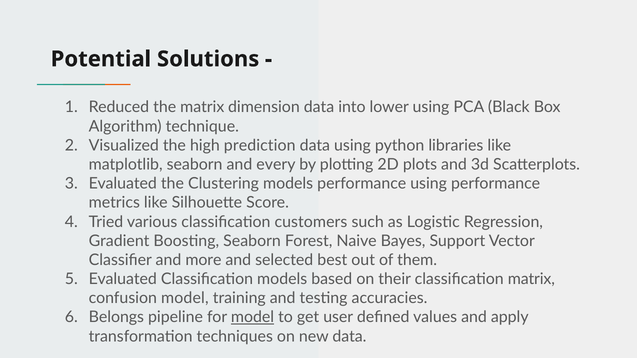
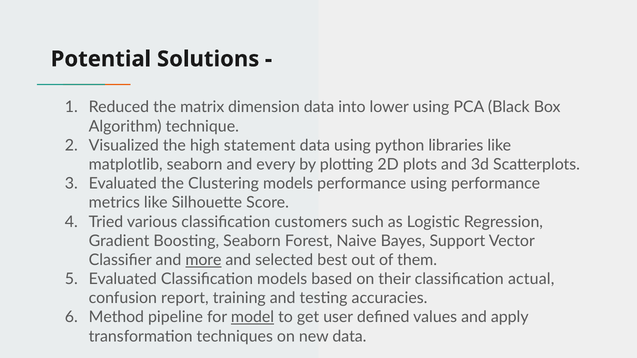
prediction: prediction -> statement (260, 146)
more underline: none -> present (203, 260)
classification matrix: matrix -> actual (531, 279)
confusion model: model -> report (185, 298)
Belongs: Belongs -> Method (116, 318)
